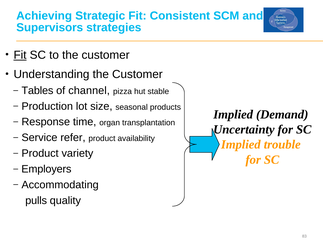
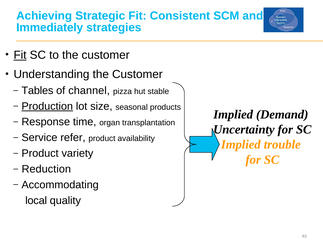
Supervisors: Supervisors -> Immediately (50, 28)
Production underline: none -> present (47, 106)
Employers: Employers -> Reduction (46, 169)
pulls: pulls -> local (36, 201)
